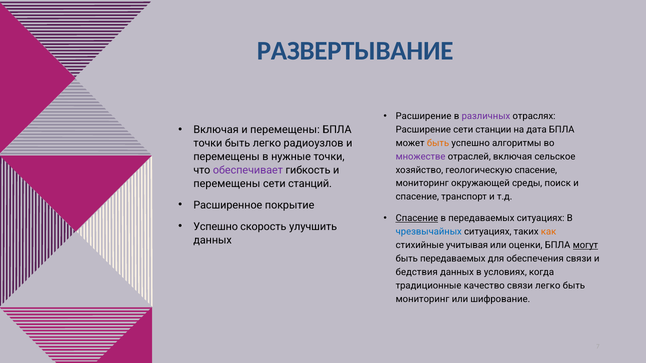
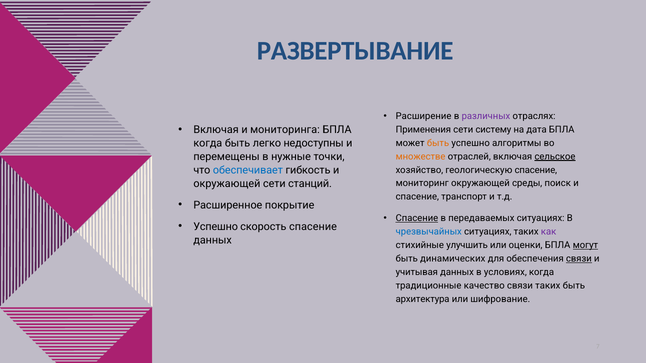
перемещены: перемещены -> мониторинга (285, 130)
Расширение: Расширение -> Применения (423, 130)
станции: станции -> систему (493, 130)
точки: точки -> когда (208, 143)
радиоузлов: радиоузлов -> недоступны (314, 143)
множестве colour: purple -> orange (421, 157)
сельское underline: none -> present (555, 157)
обеспечивает colour: purple -> blue (248, 170)
перемещены: перемещены -> окружающей (227, 184)
скорость улучшить: улучшить -> спасение (313, 227)
как colour: orange -> purple (549, 232)
учитывая: учитывая -> улучшить (467, 245)
быть передаваемых: передаваемых -> динамических (453, 259)
связи underline: none -> present (579, 259)
бедствия: бедствия -> учитывая (417, 272)
связи легко: легко -> таких (548, 286)
мониторинг: мониторинг -> архитектура (423, 299)
